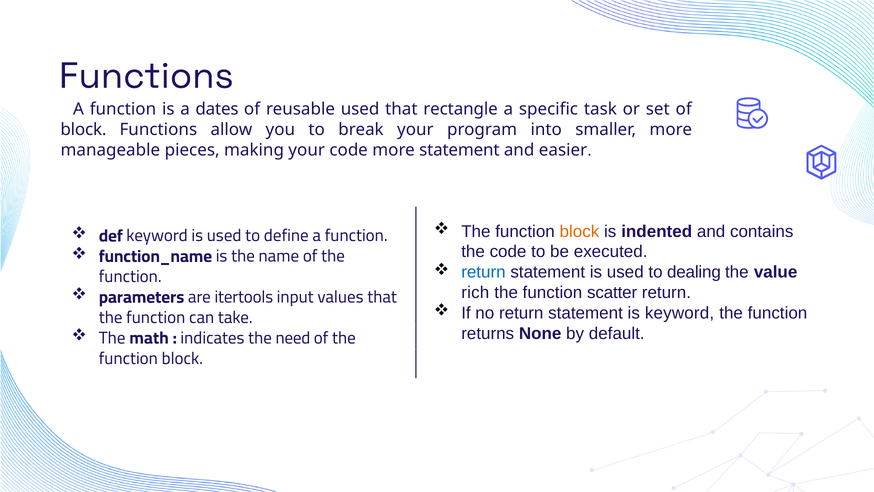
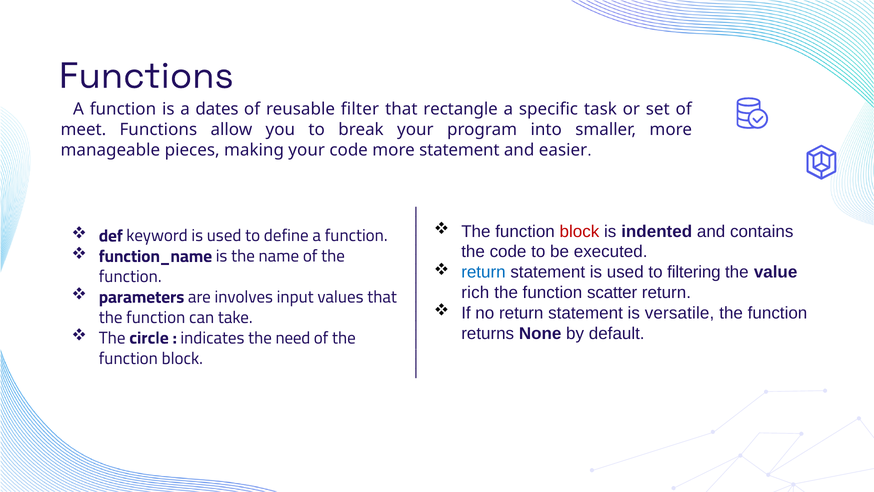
reusable used: used -> filter (360, 109)
block: block -> meet (83, 130)
block colour: orange -> red (579, 231)
dealing: dealing -> filtering (694, 272)
itertools: itertools -> involves (244, 297)
is keyword: keyword -> versatile (680, 313)
math: math -> circle (149, 338)
